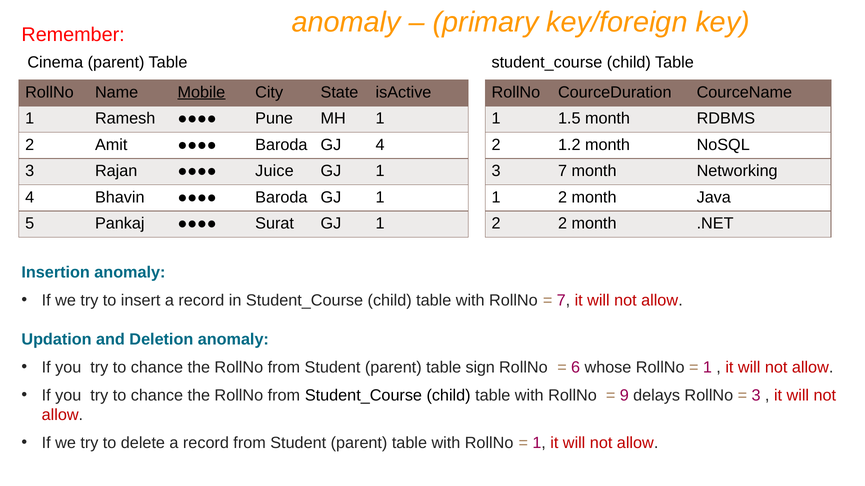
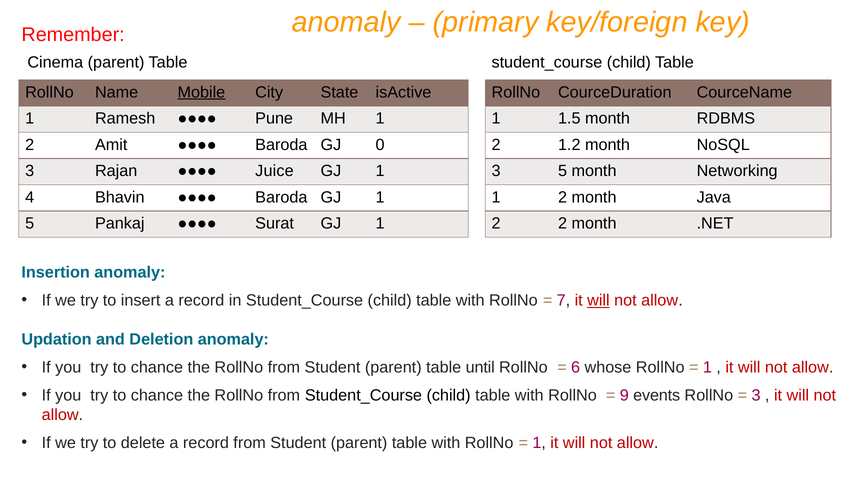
GJ 4: 4 -> 0 (380, 145)
3 7: 7 -> 5 (563, 171)
will underline: none -> present (598, 301)
sign: sign -> until (480, 368)
delays: delays -> events (657, 396)
